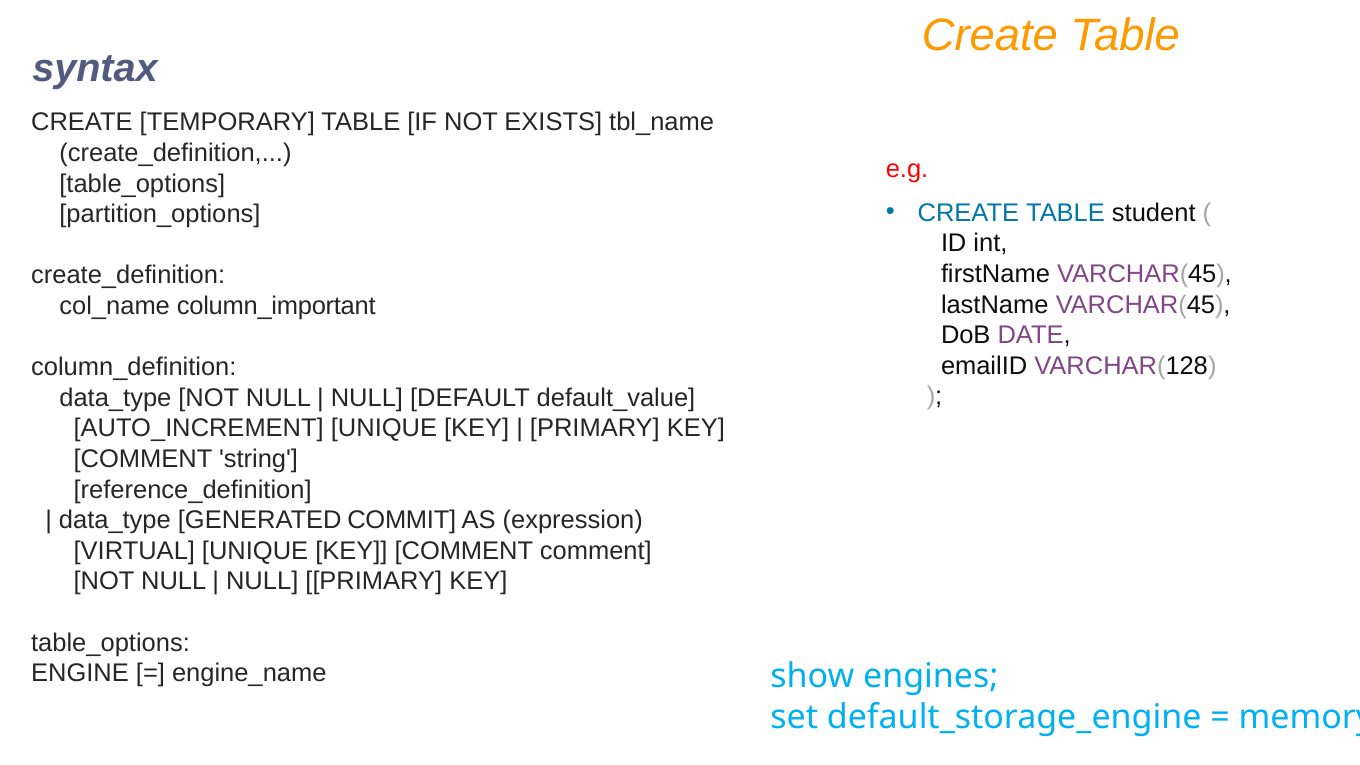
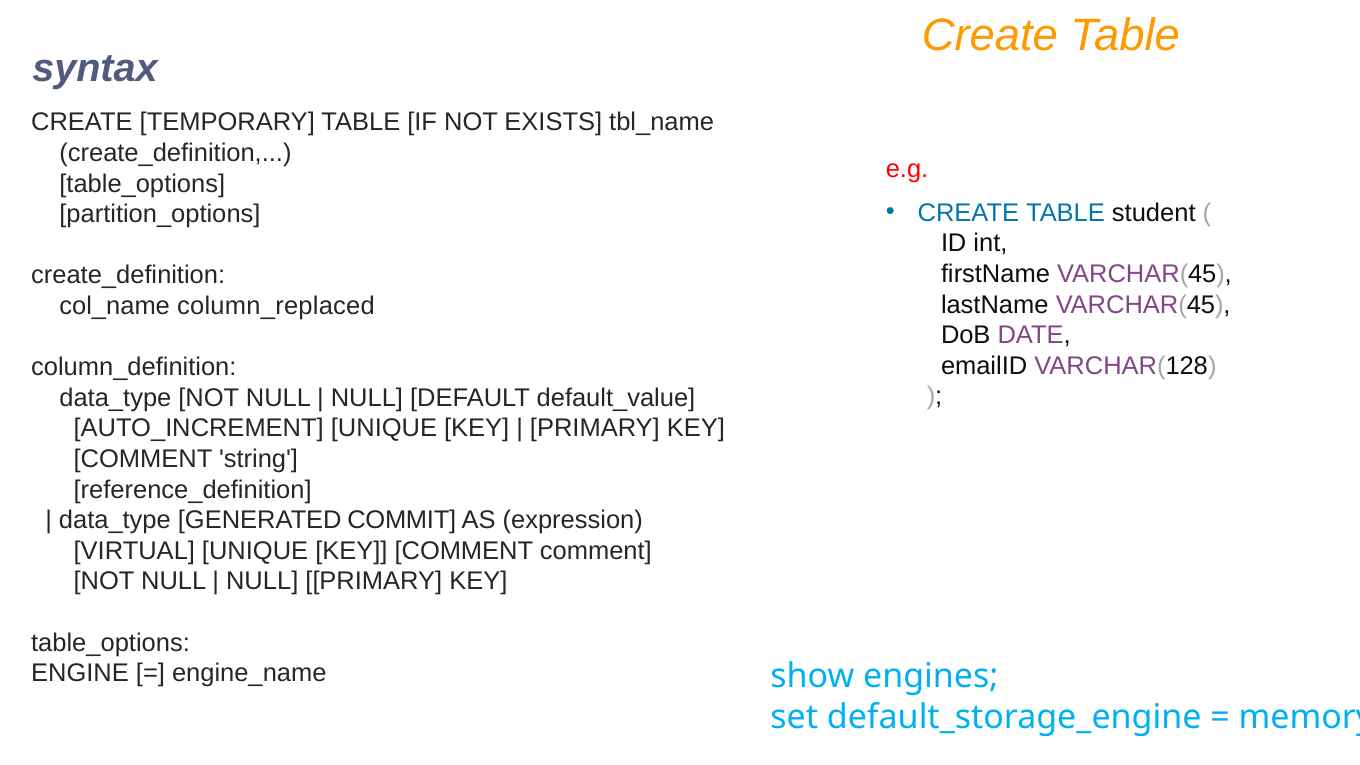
column_important: column_important -> column_replaced (276, 306)
